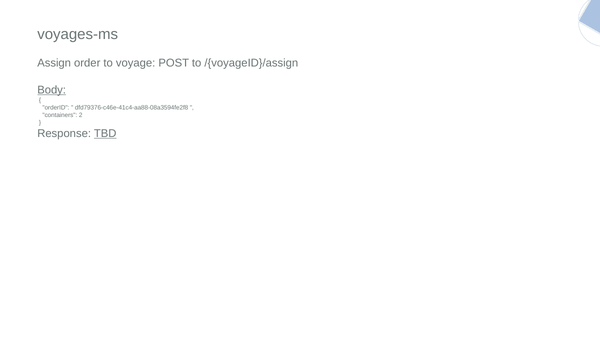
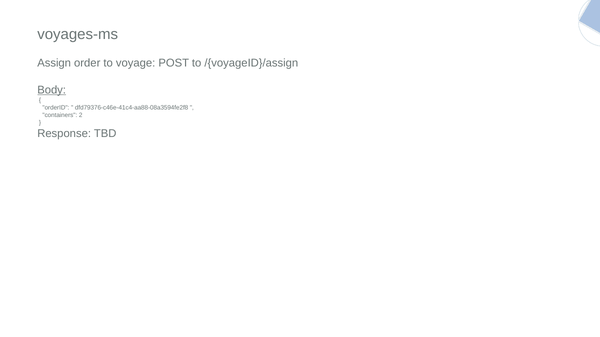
TBD underline: present -> none (105, 134)
